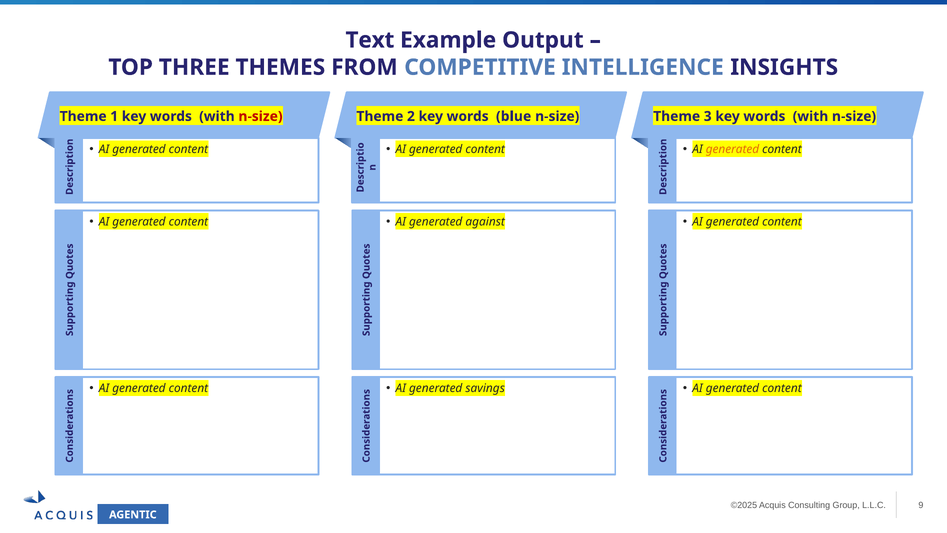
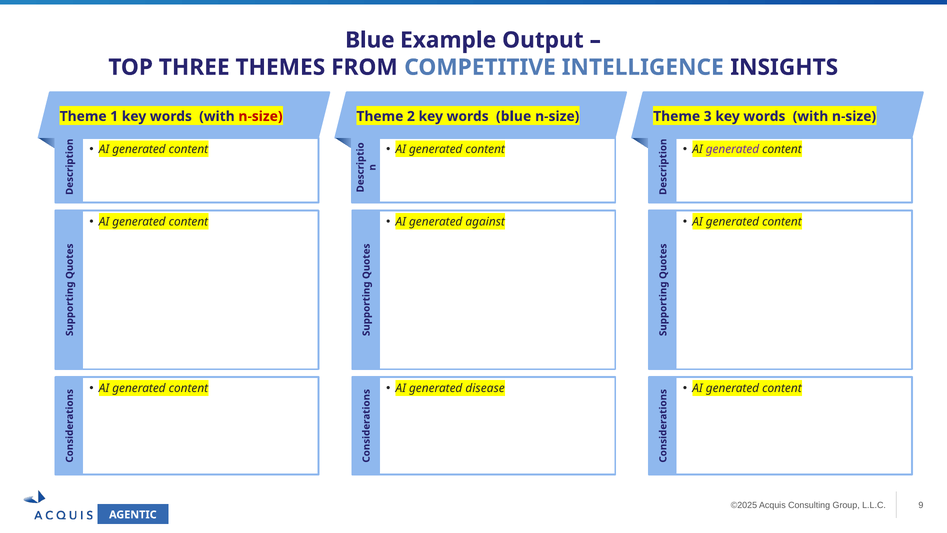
Text: Text -> Blue (370, 40)
generated colour: orange -> purple (732, 149)
savings: savings -> disease (485, 388)
